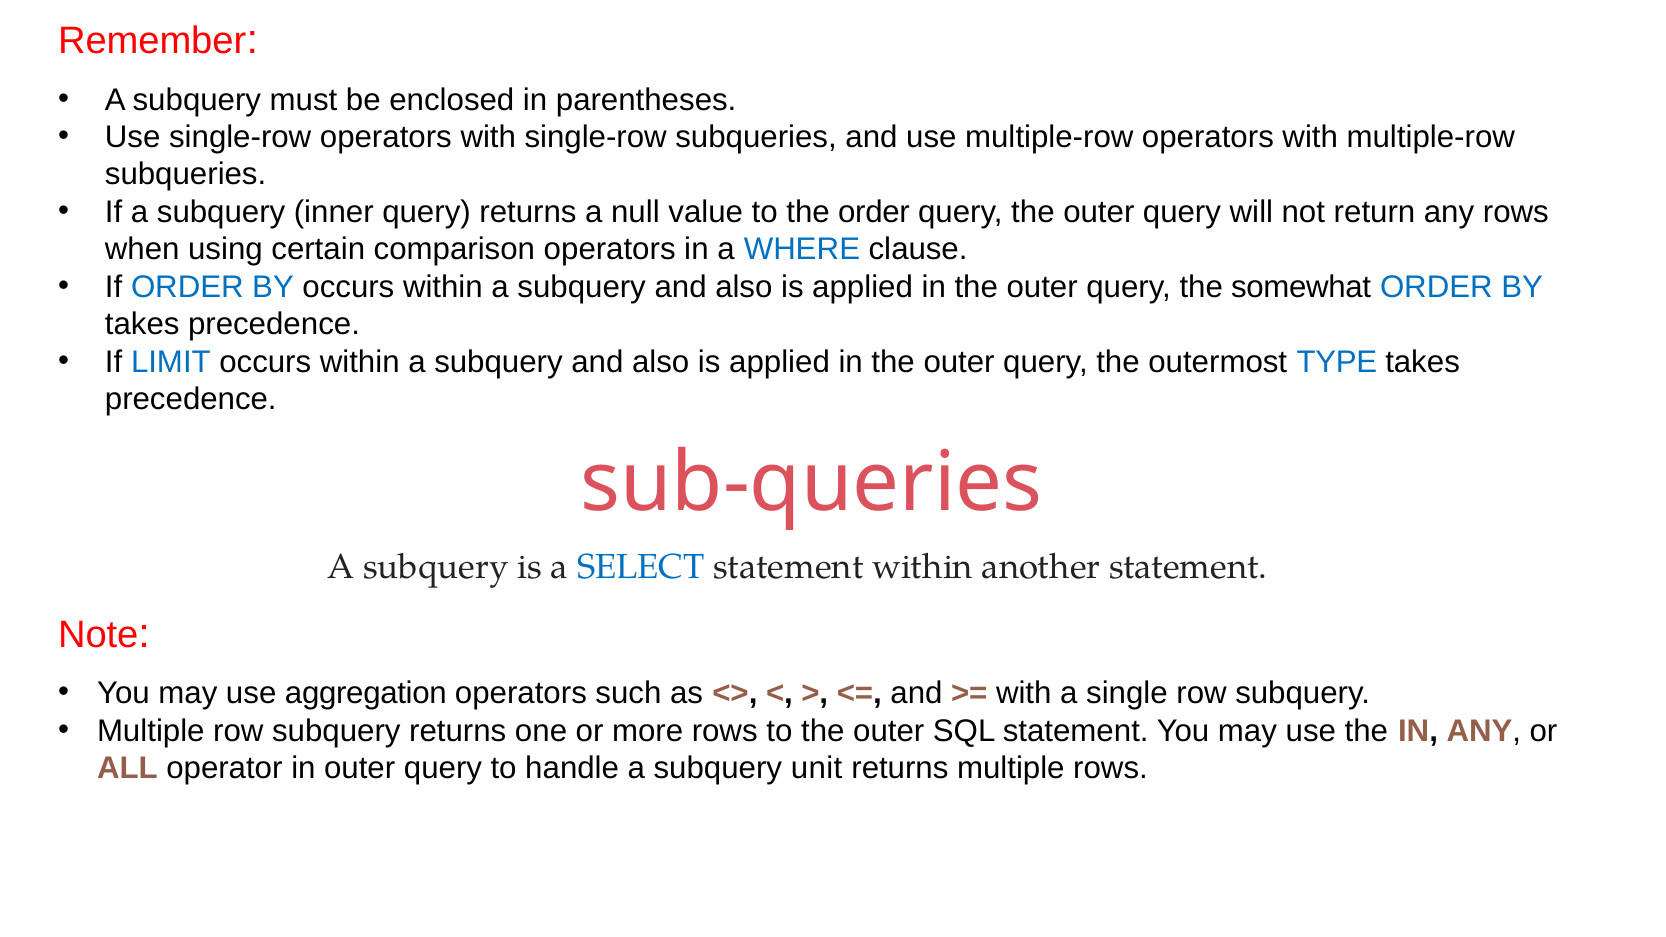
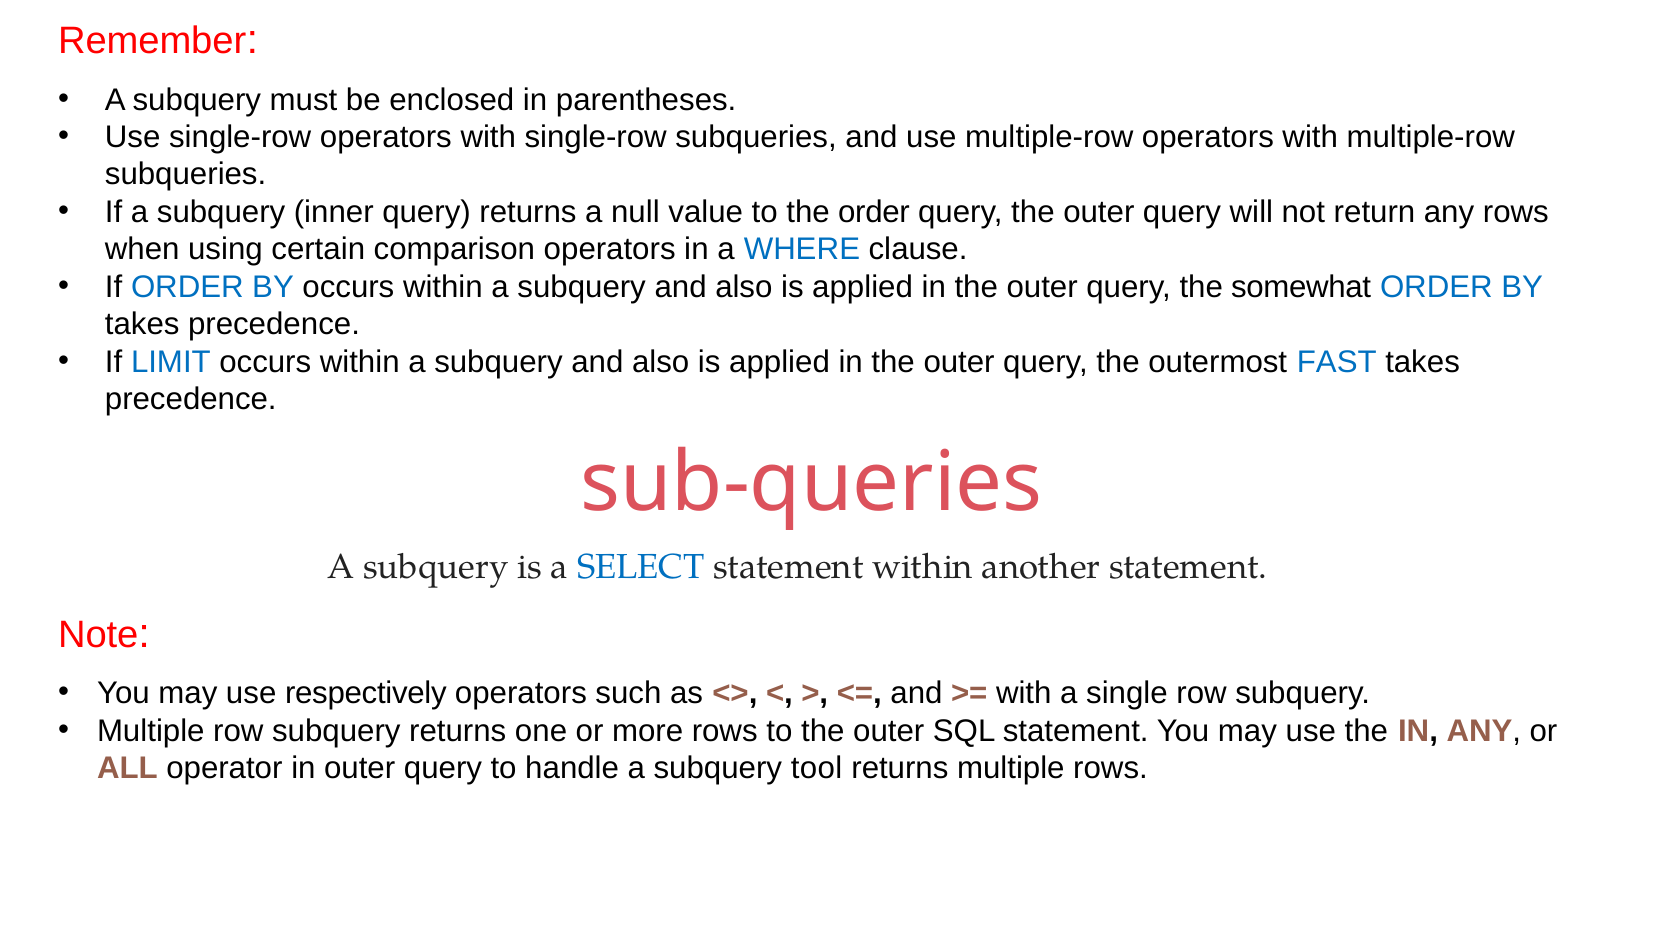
TYPE: TYPE -> FAST (1337, 362)
aggregation: aggregation -> respectively (366, 693)
unit: unit -> tool (817, 768)
